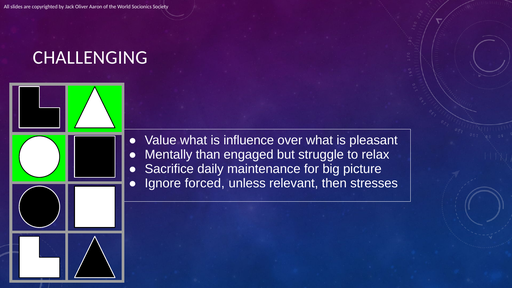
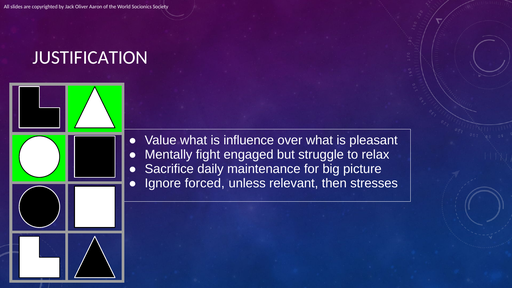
CHALLENGING: CHALLENGING -> JUSTIFICATION (90, 58)
than: than -> fight (208, 155)
